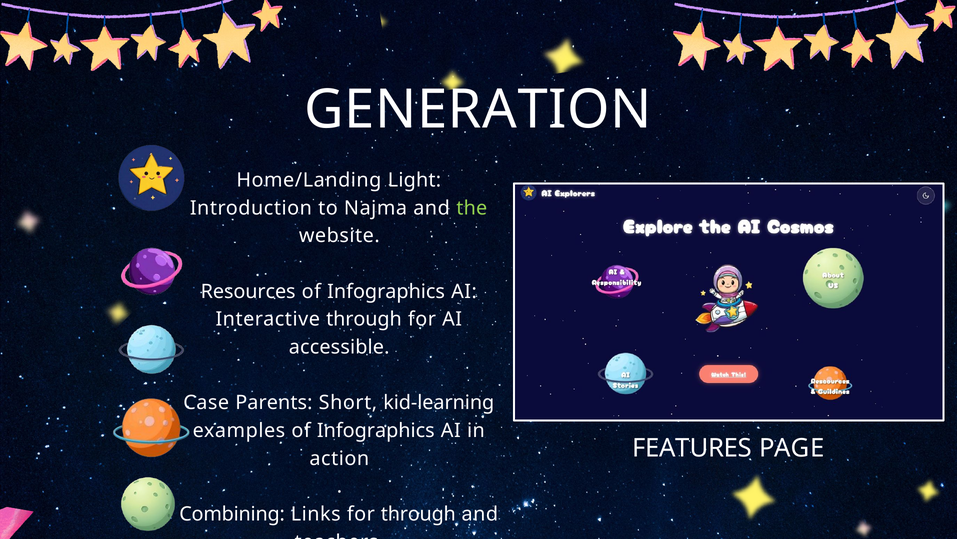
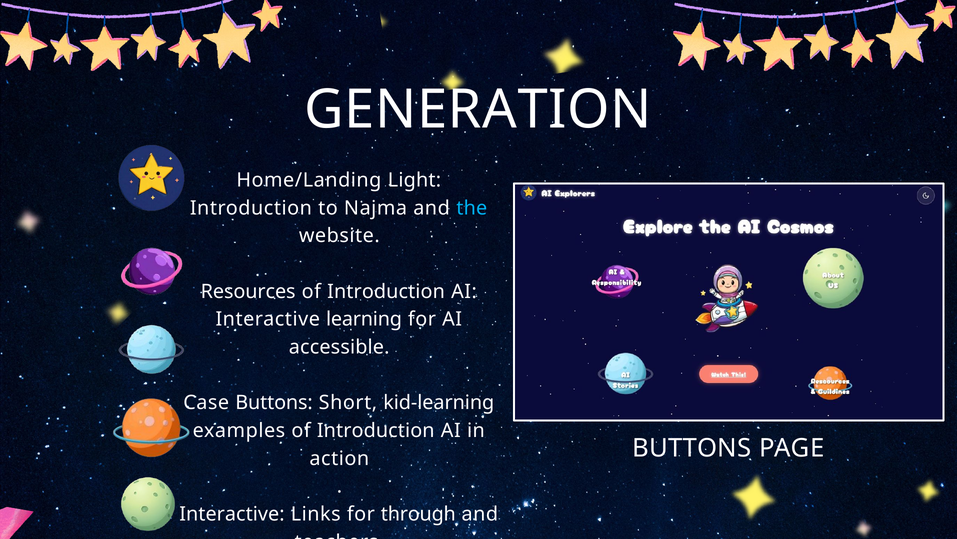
the colour: light green -> light blue (472, 208)
Infographics: Infographics -> Introduction (386, 291)
Interactive through: through -> learning (364, 319)
Parents: Parents -> Buttons (274, 402)
Infographics: Infographics -> Introduction (376, 430)
FEATURES: FEATURES -> BUTTONS (692, 448)
Combining: Combining -> Interactive (232, 514)
